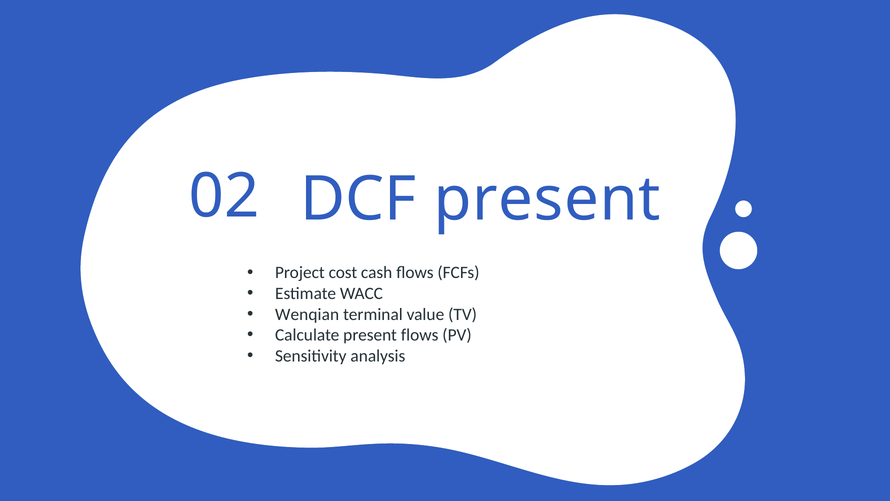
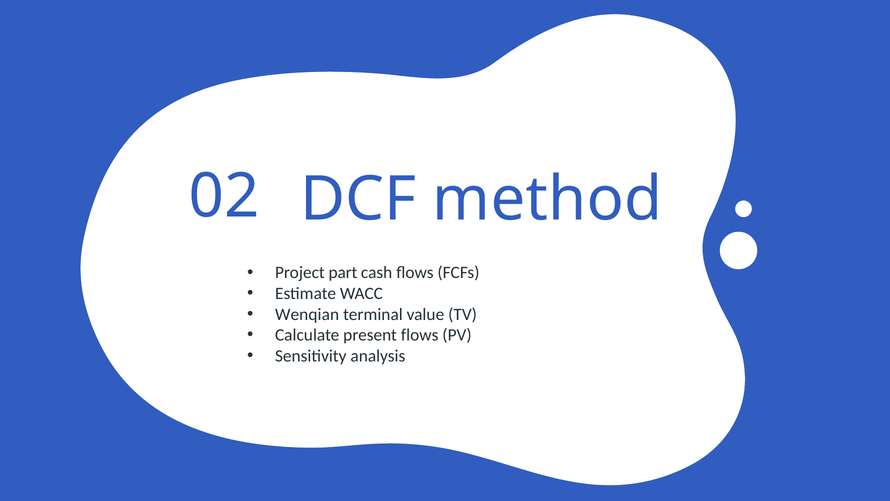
DCF present: present -> method (547, 199)
cost: cost -> part (343, 273)
